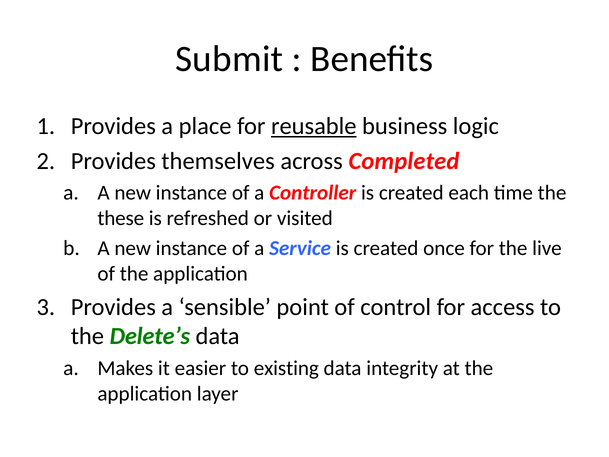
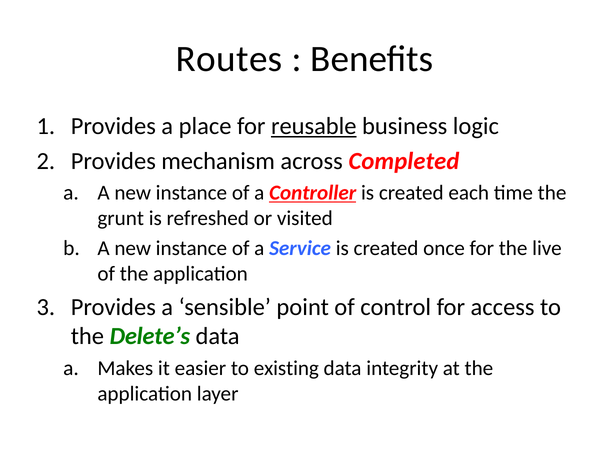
Submit: Submit -> Routes (229, 59)
themselves: themselves -> mechanism (218, 161)
Controller underline: none -> present (313, 193)
these: these -> grunt (121, 218)
